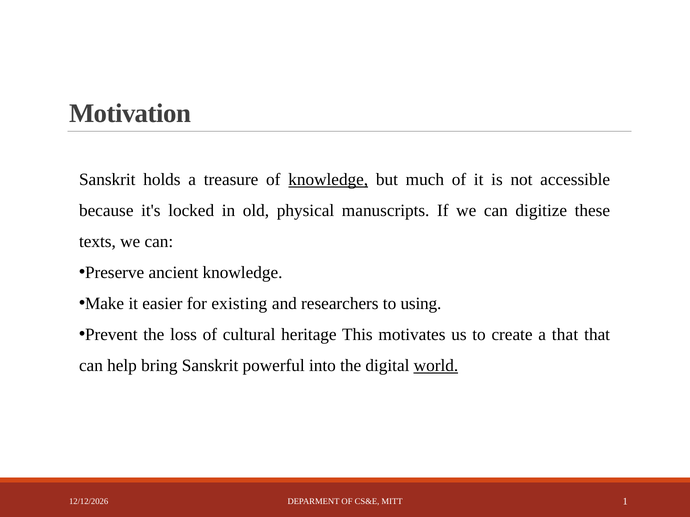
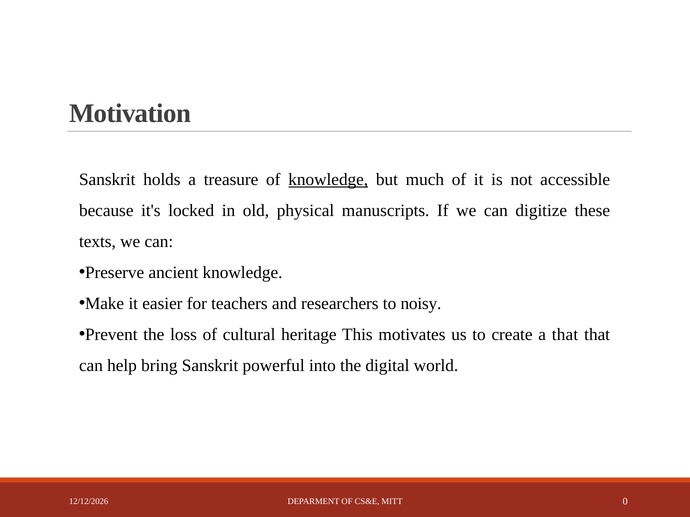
existing: existing -> teachers (239, 304)
using: using -> noisy (421, 304)
world underline: present -> none (436, 366)
1: 1 -> 0 (625, 502)
